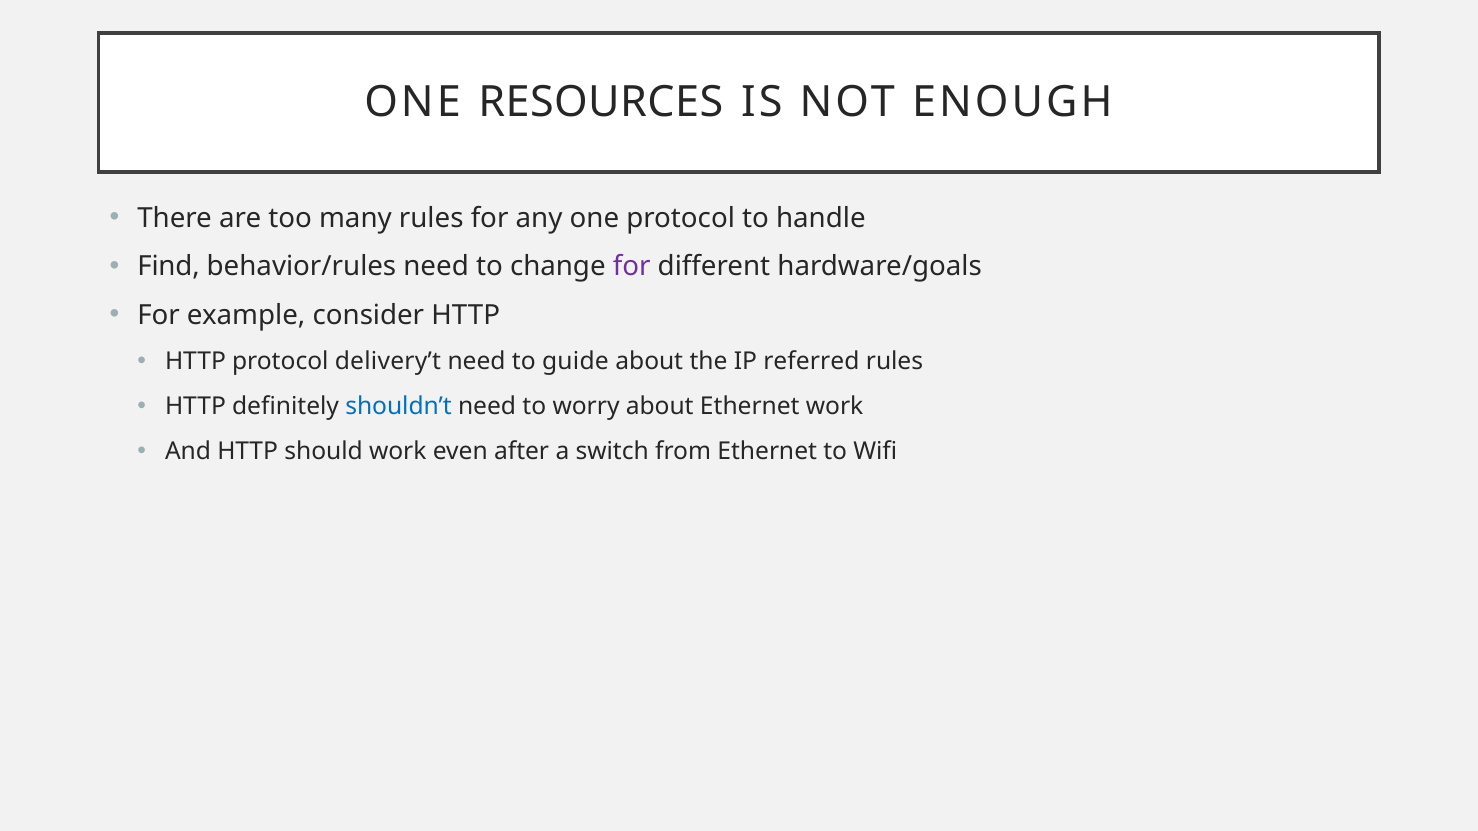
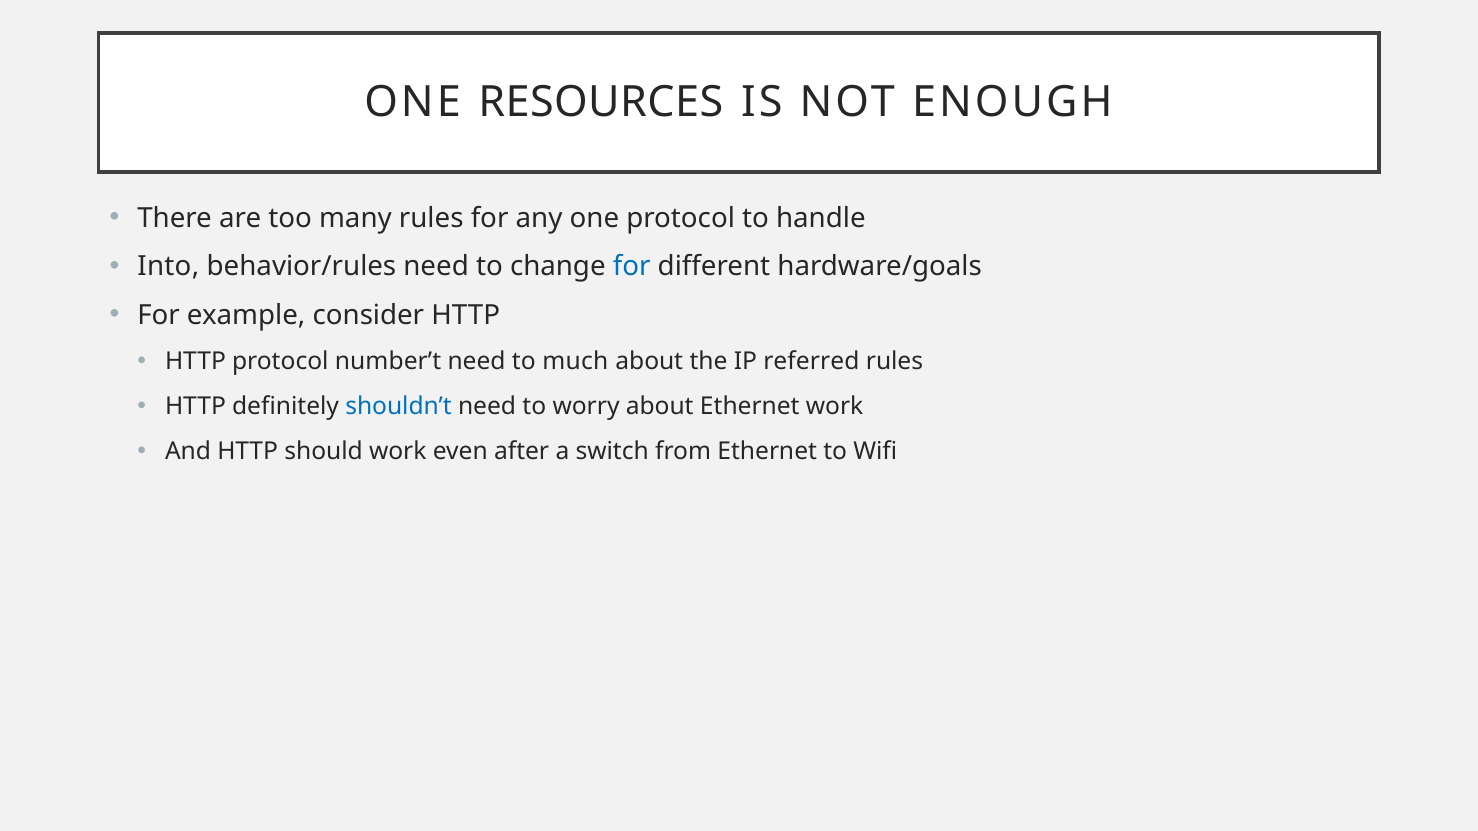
Find: Find -> Into (168, 267)
for colour: purple -> blue (632, 267)
delivery’t: delivery’t -> number’t (388, 362)
guide: guide -> much (575, 362)
